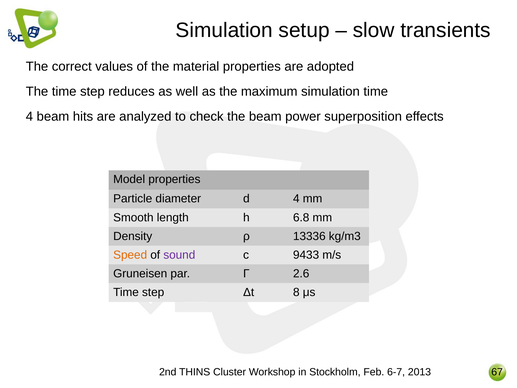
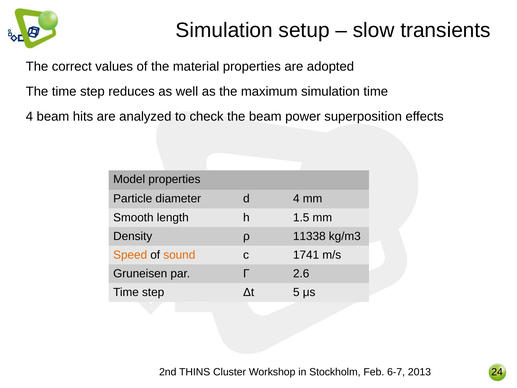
6.8: 6.8 -> 1.5 (301, 217)
13336: 13336 -> 11338 (309, 236)
sound colour: purple -> orange (179, 255)
9433: 9433 -> 1741 (306, 255)
8: 8 -> 5 (296, 292)
67: 67 -> 24 (497, 372)
